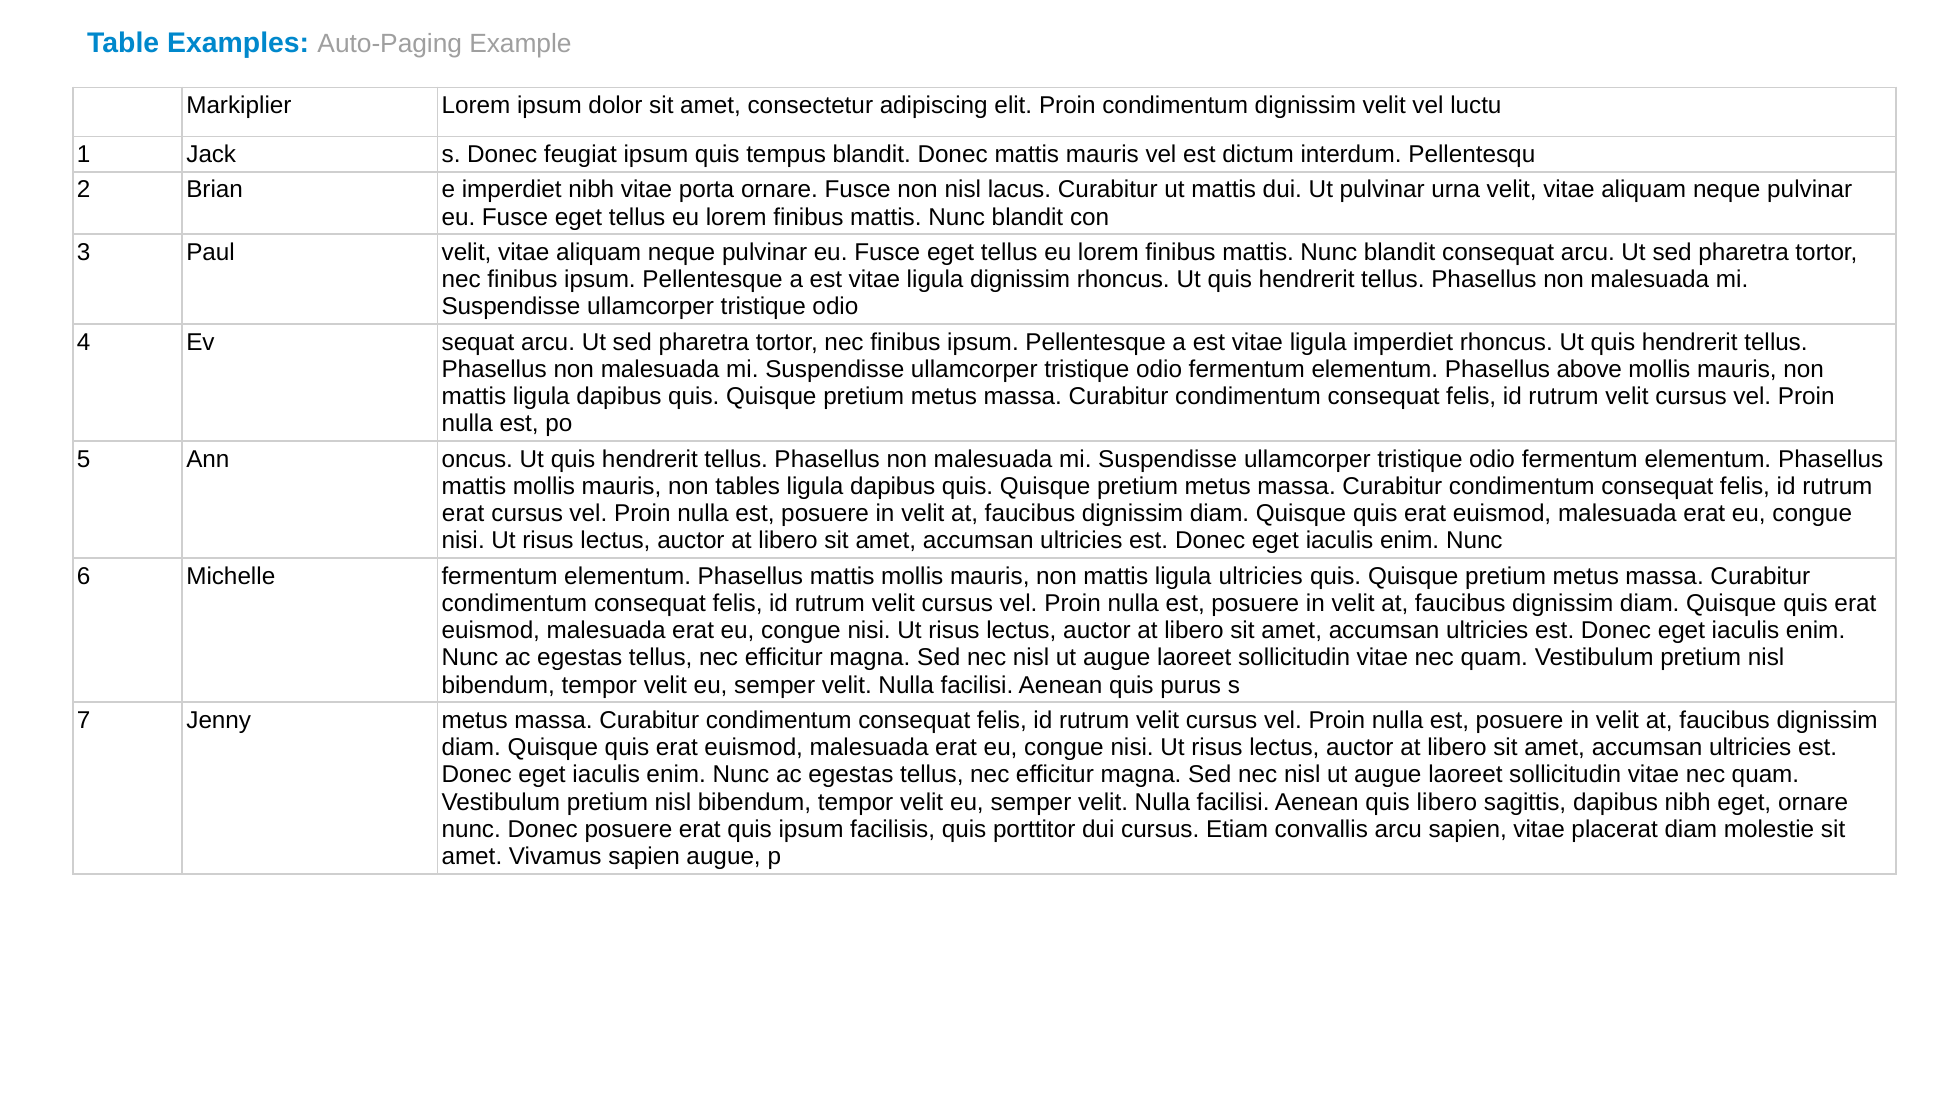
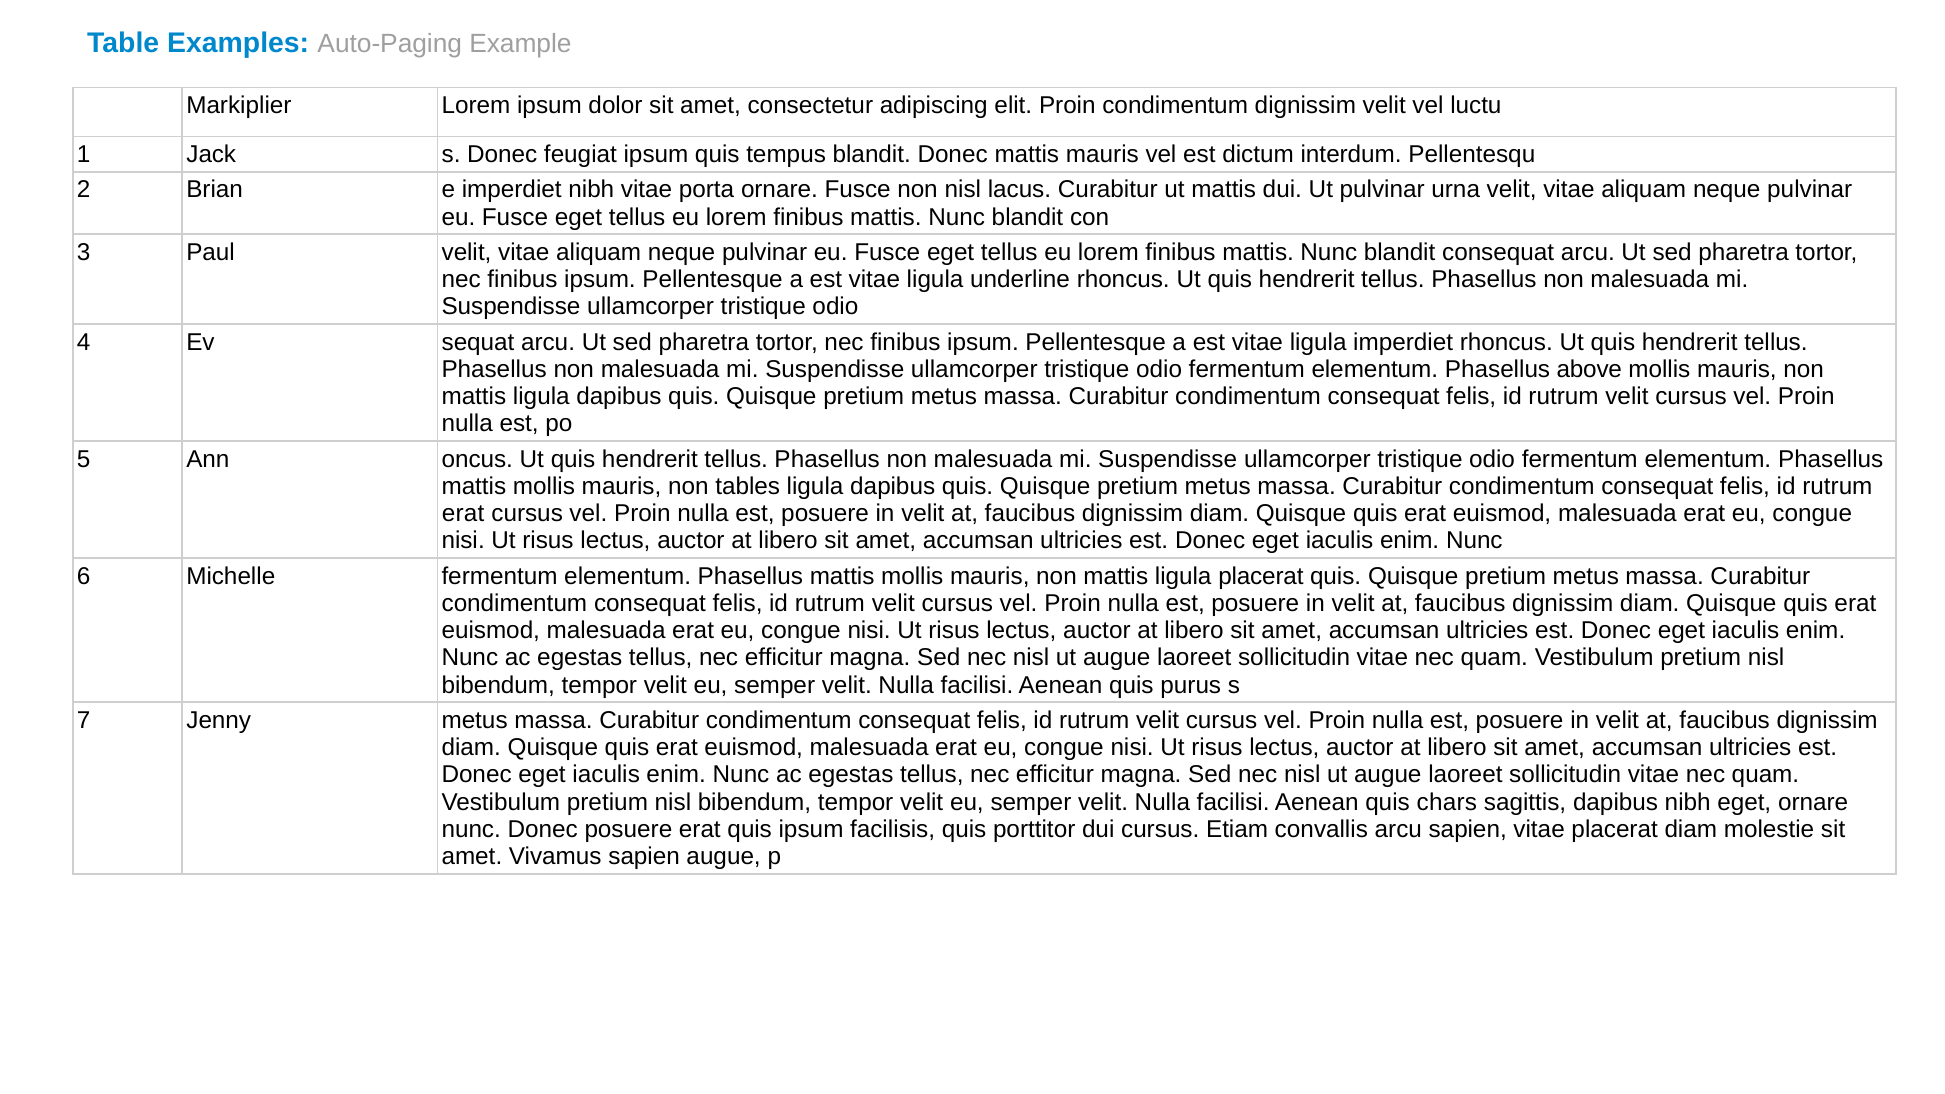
ligula dignissim: dignissim -> underline (1020, 280)
ligula ultricies: ultricies -> placerat (1261, 576)
quis libero: libero -> chars (1447, 802)
